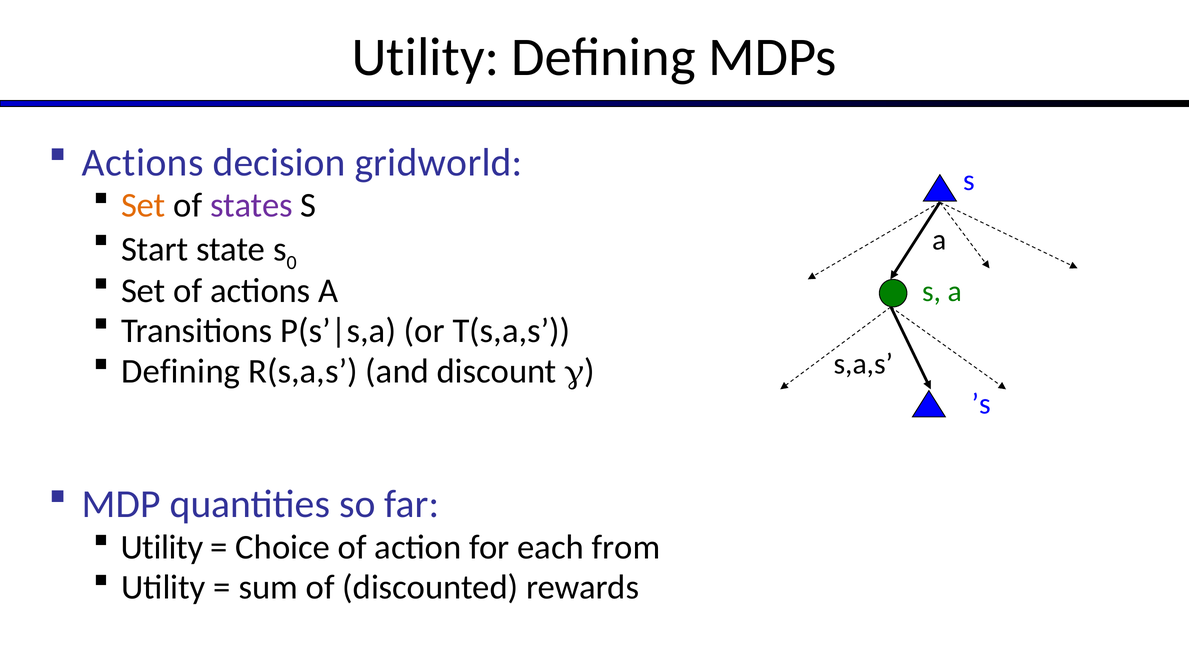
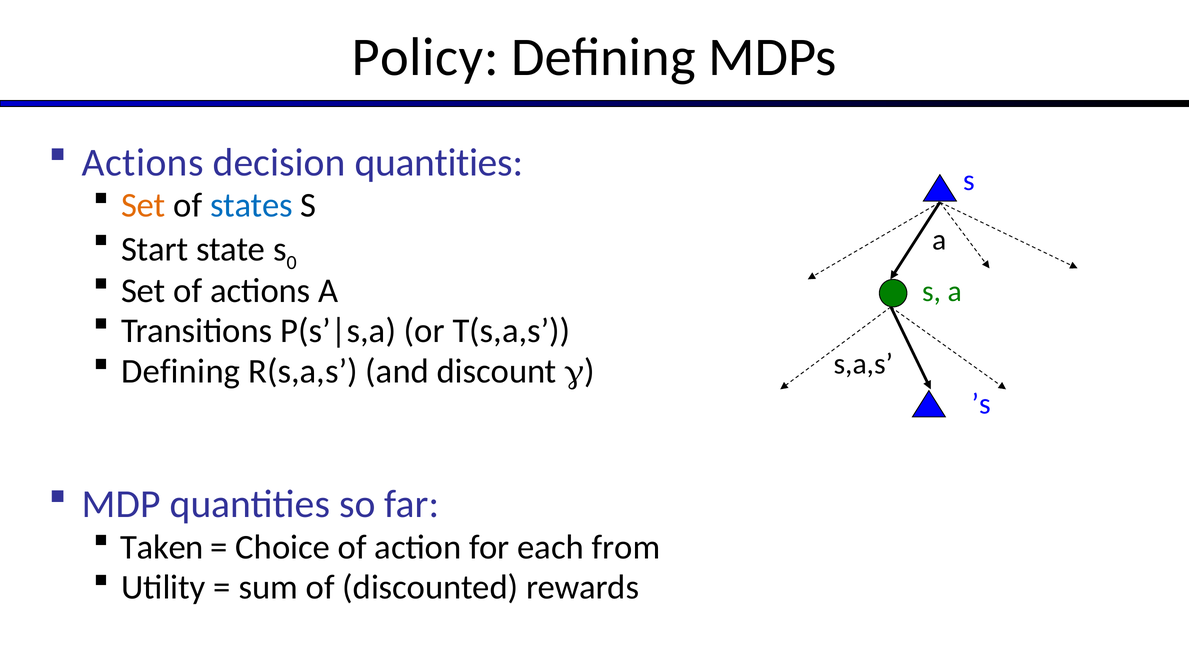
Utility: Utility -> Policy (425, 57)
decision gridworld: gridworld -> quantities (439, 163)
states colour: purple -> blue (251, 205)
Utility: Utility -> Taken (162, 547)
